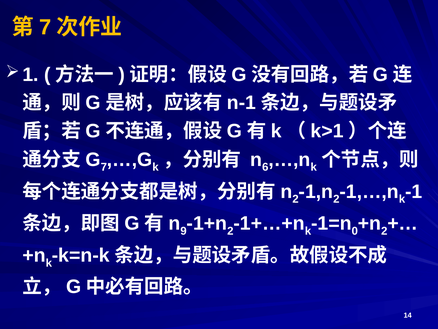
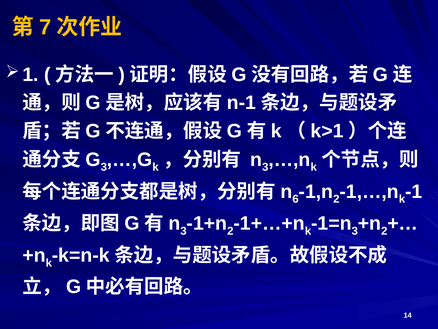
7: 7 -> 3 (104, 167)
6: 6 -> 3 (265, 167)
2: 2 -> 6 (296, 199)
9: 9 -> 3 (184, 231)
0: 0 -> 3 (355, 231)
